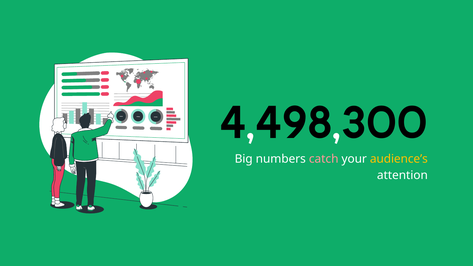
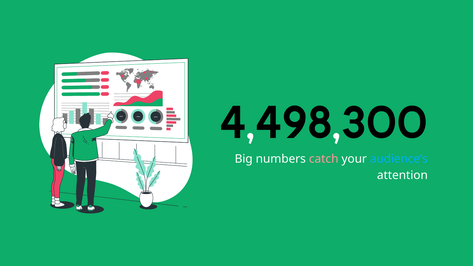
audience’s colour: yellow -> light blue (399, 159)
